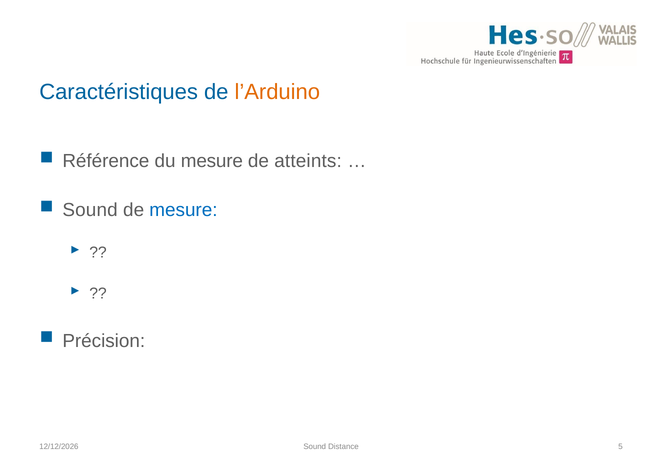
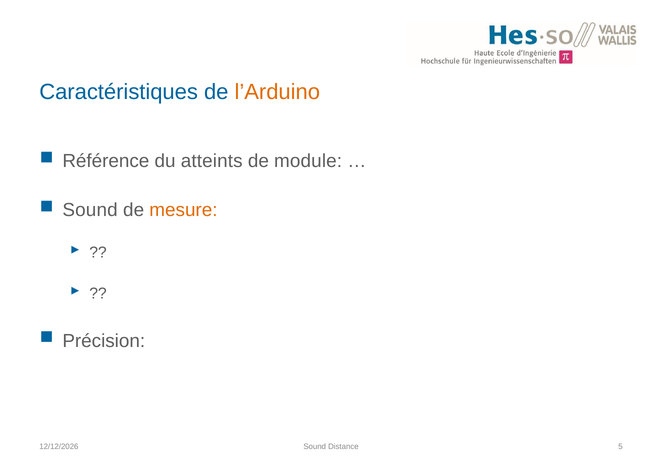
du mesure: mesure -> atteints (212, 161)
atteints: atteints -> module (308, 161)
mesure colour: blue -> orange (183, 210)
